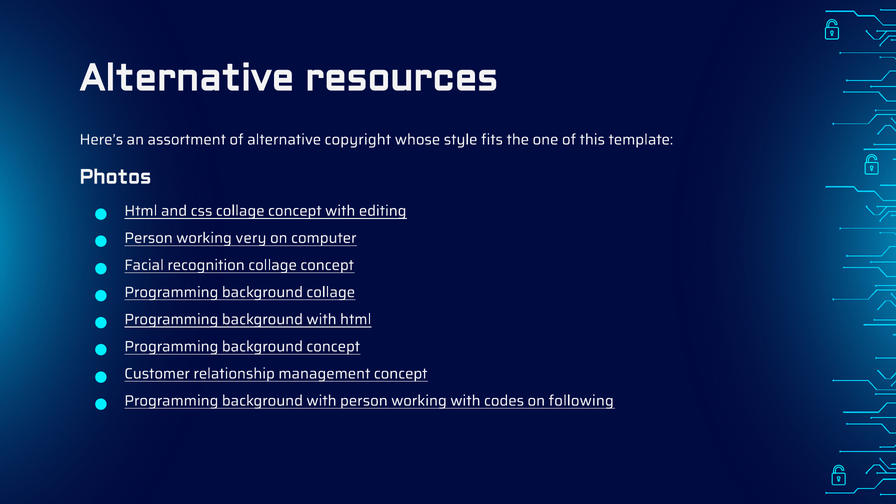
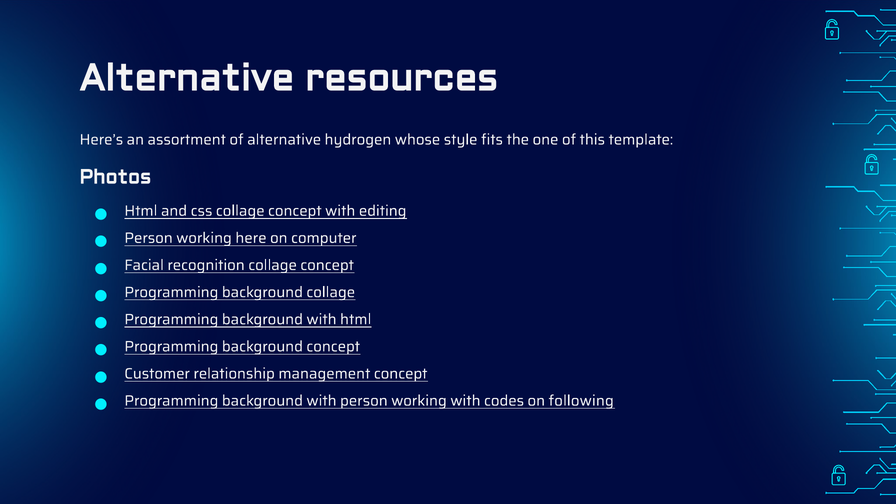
copyright: copyright -> hydrogen (358, 140)
very: very -> here (251, 238)
